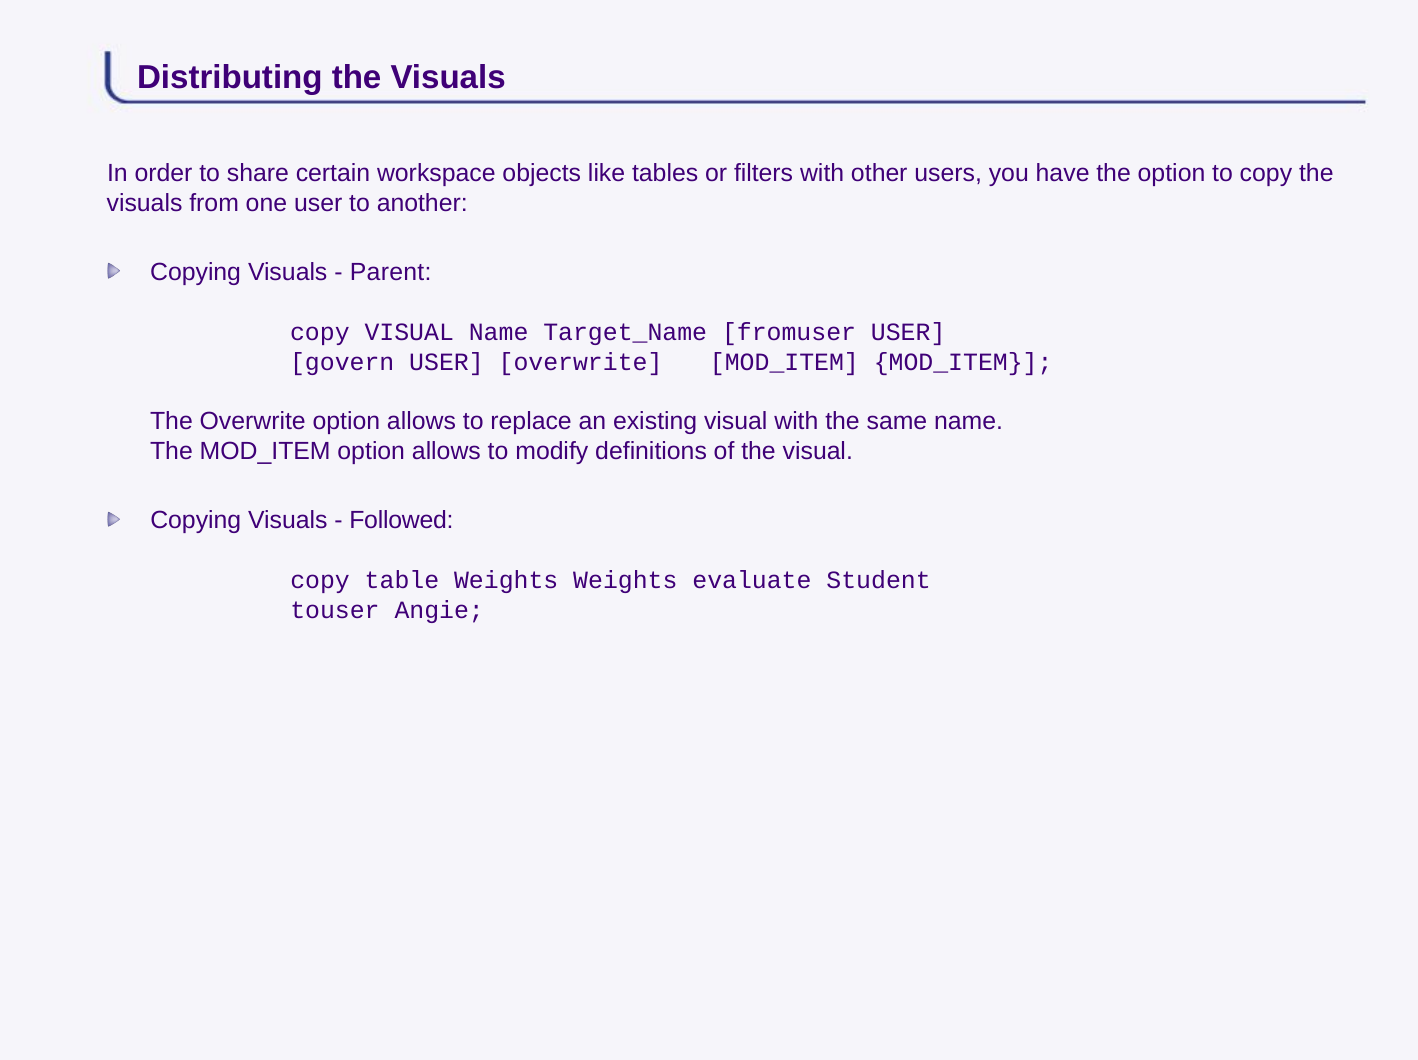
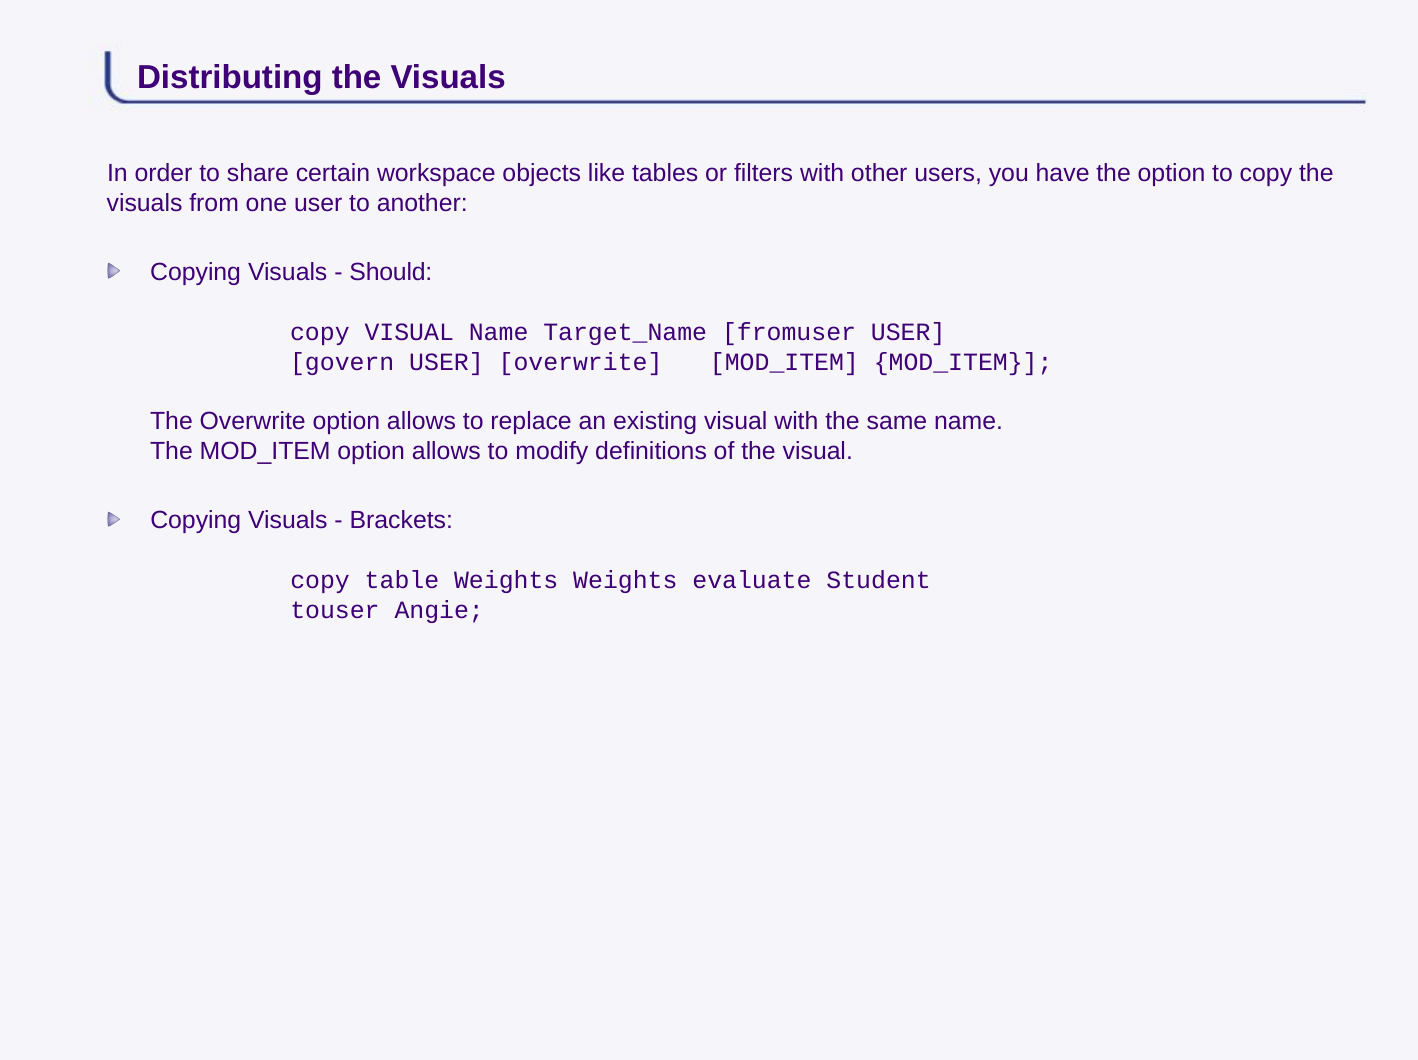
Parent: Parent -> Should (391, 272)
Followed: Followed -> Brackets (401, 521)
